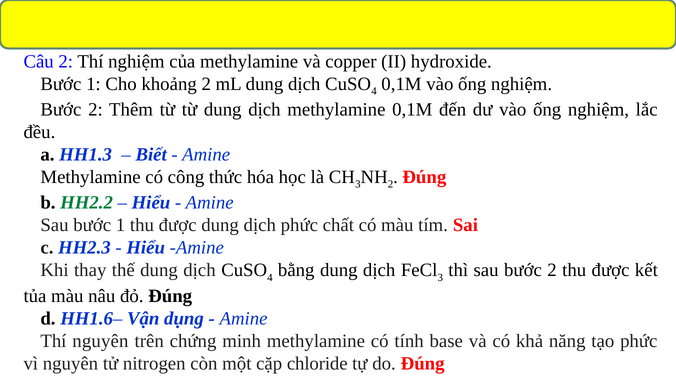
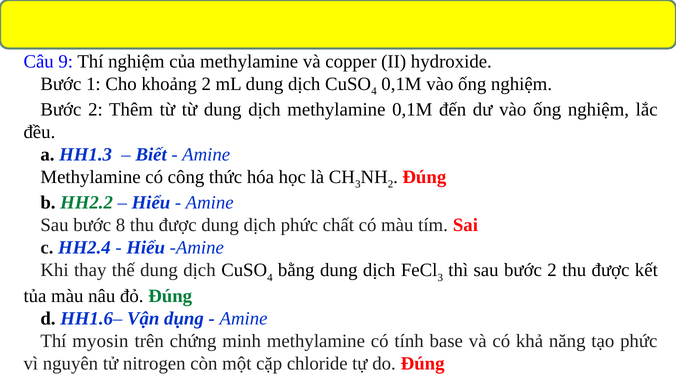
Câu 2: 2 -> 9 (66, 61)
Sau bước 1: 1 -> 8 (121, 225)
HH2.3: HH2.3 -> HH2.4 (84, 248)
Đúng colour: black -> green (170, 296)
Thí nguyên: nguyên -> myosin (100, 341)
